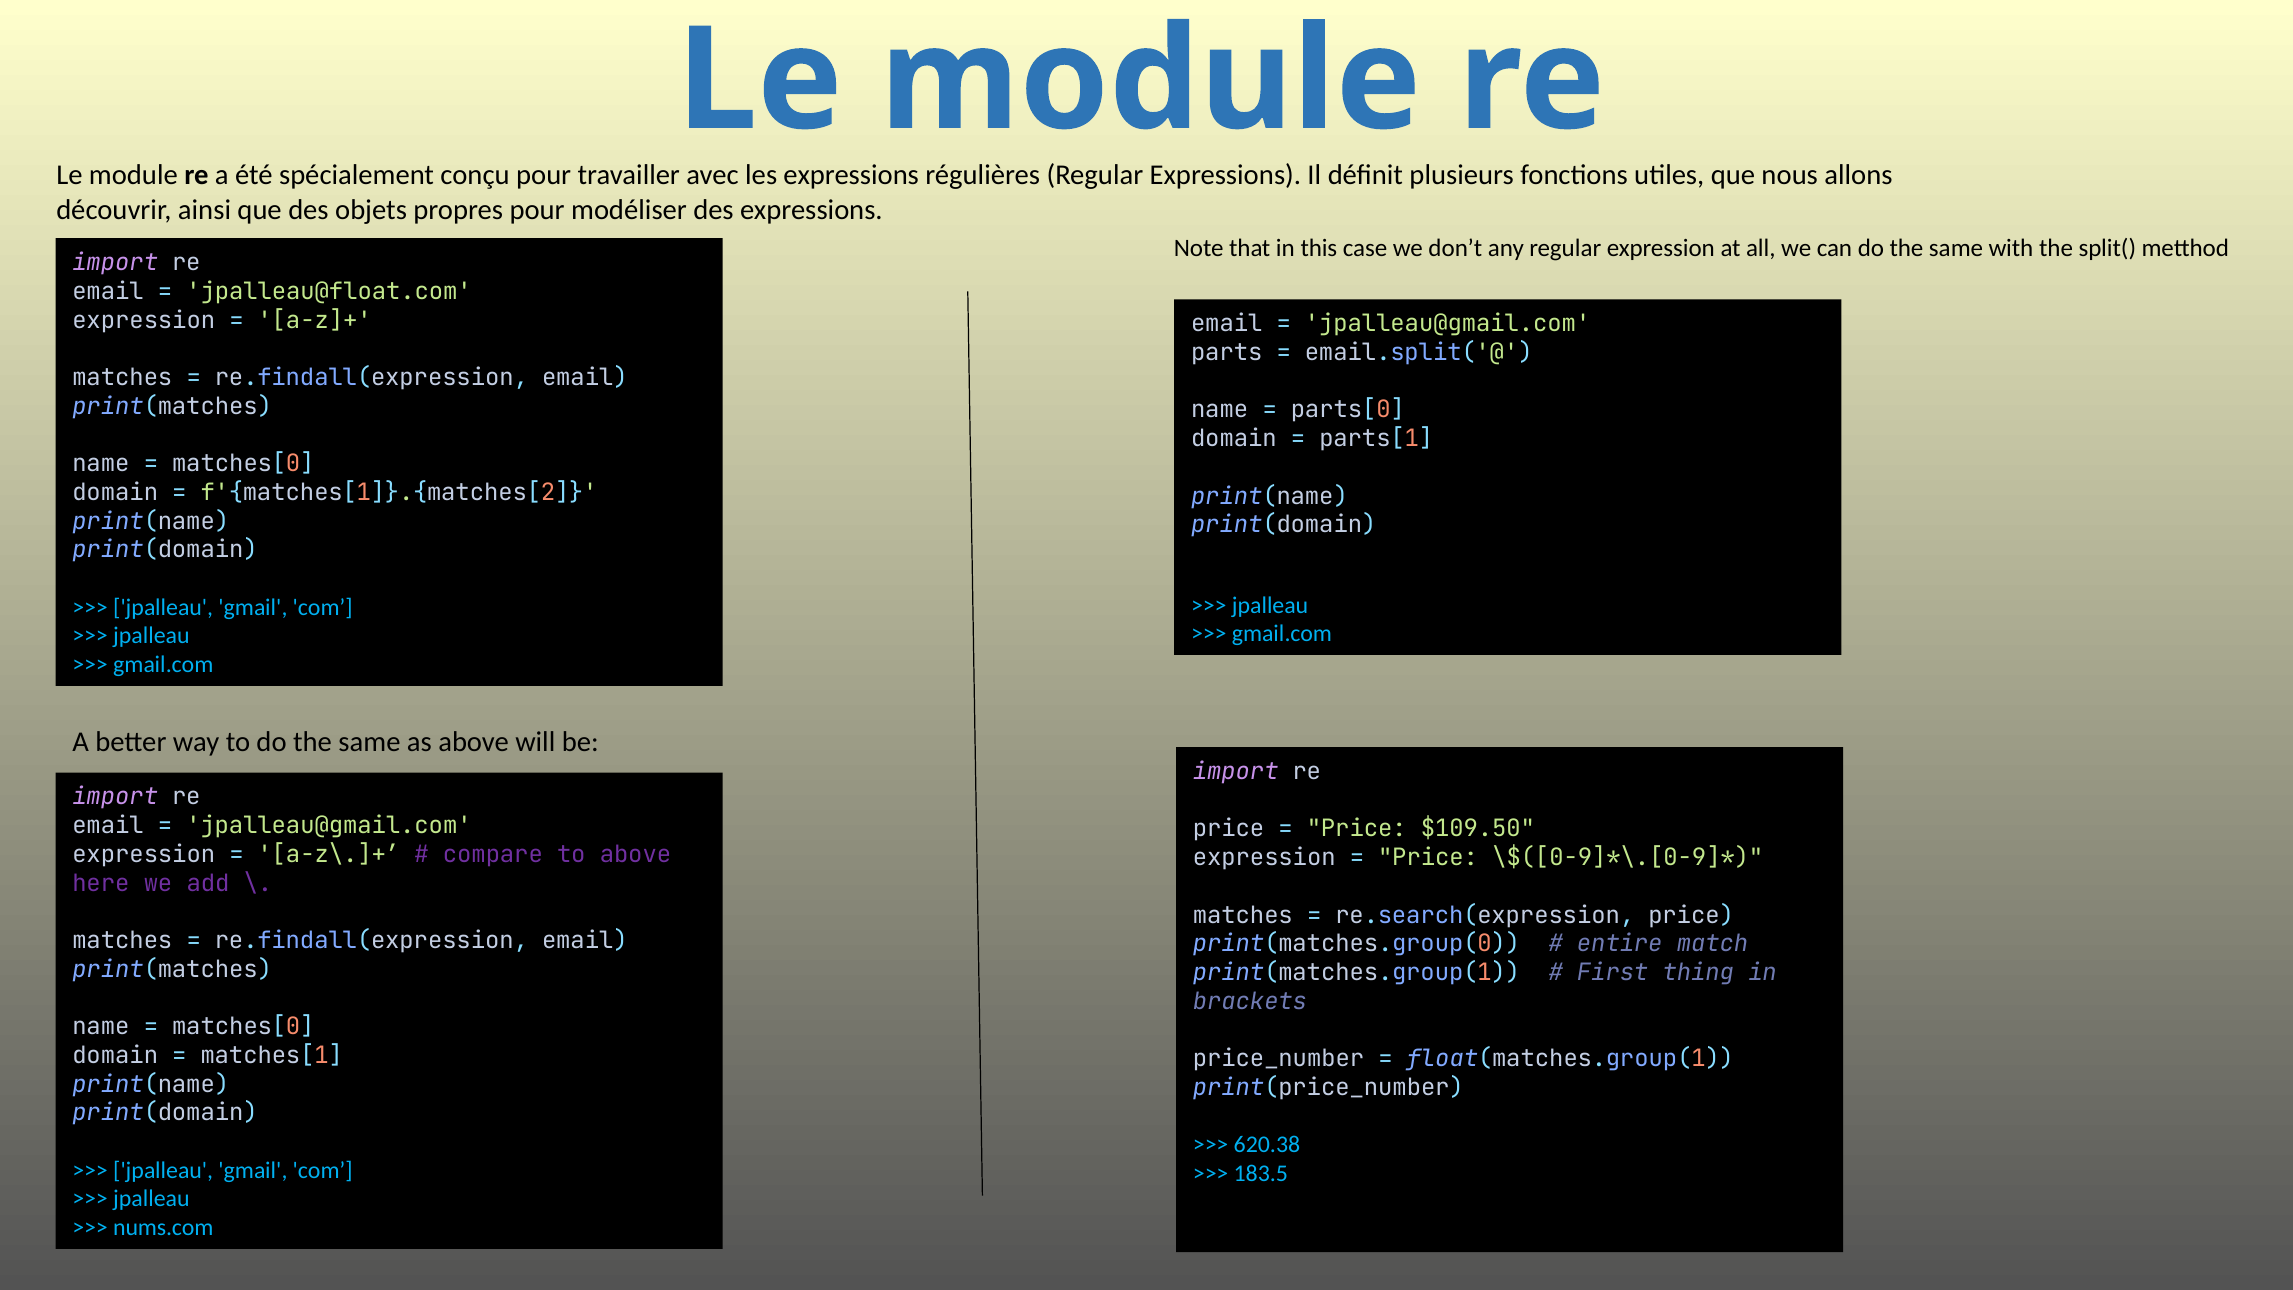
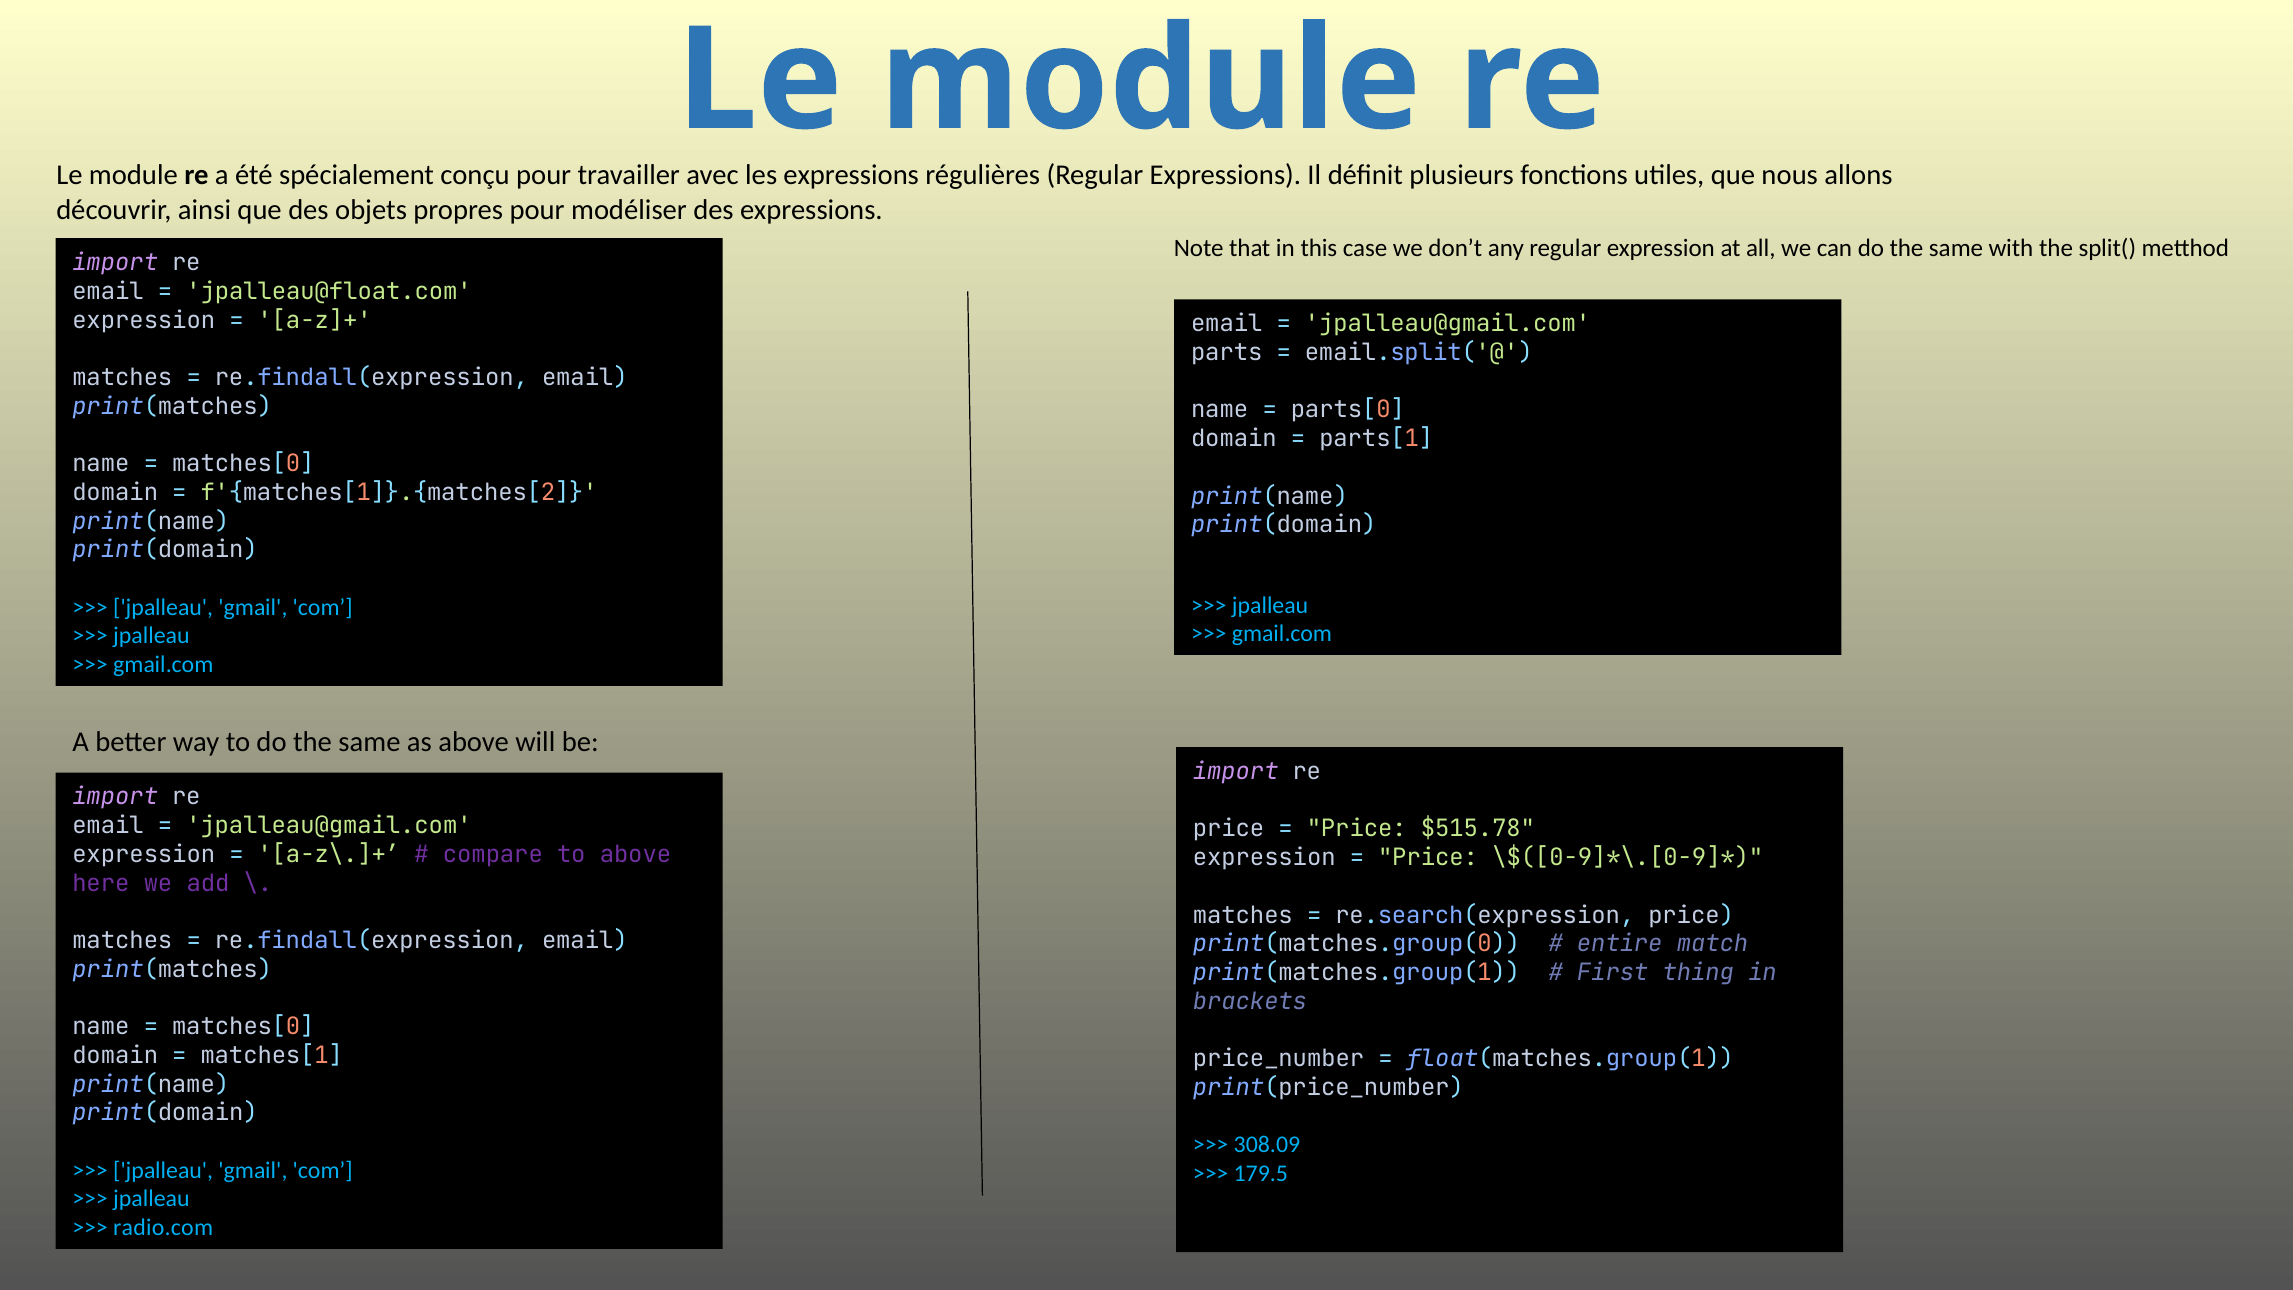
$109.50: $109.50 -> $515.78 (1478, 829)
620.38: 620.38 -> 308.09 (1267, 1145)
183.5: 183.5 -> 179.5 (1261, 1173)
nums.com: nums.com -> radio.com (163, 1228)
